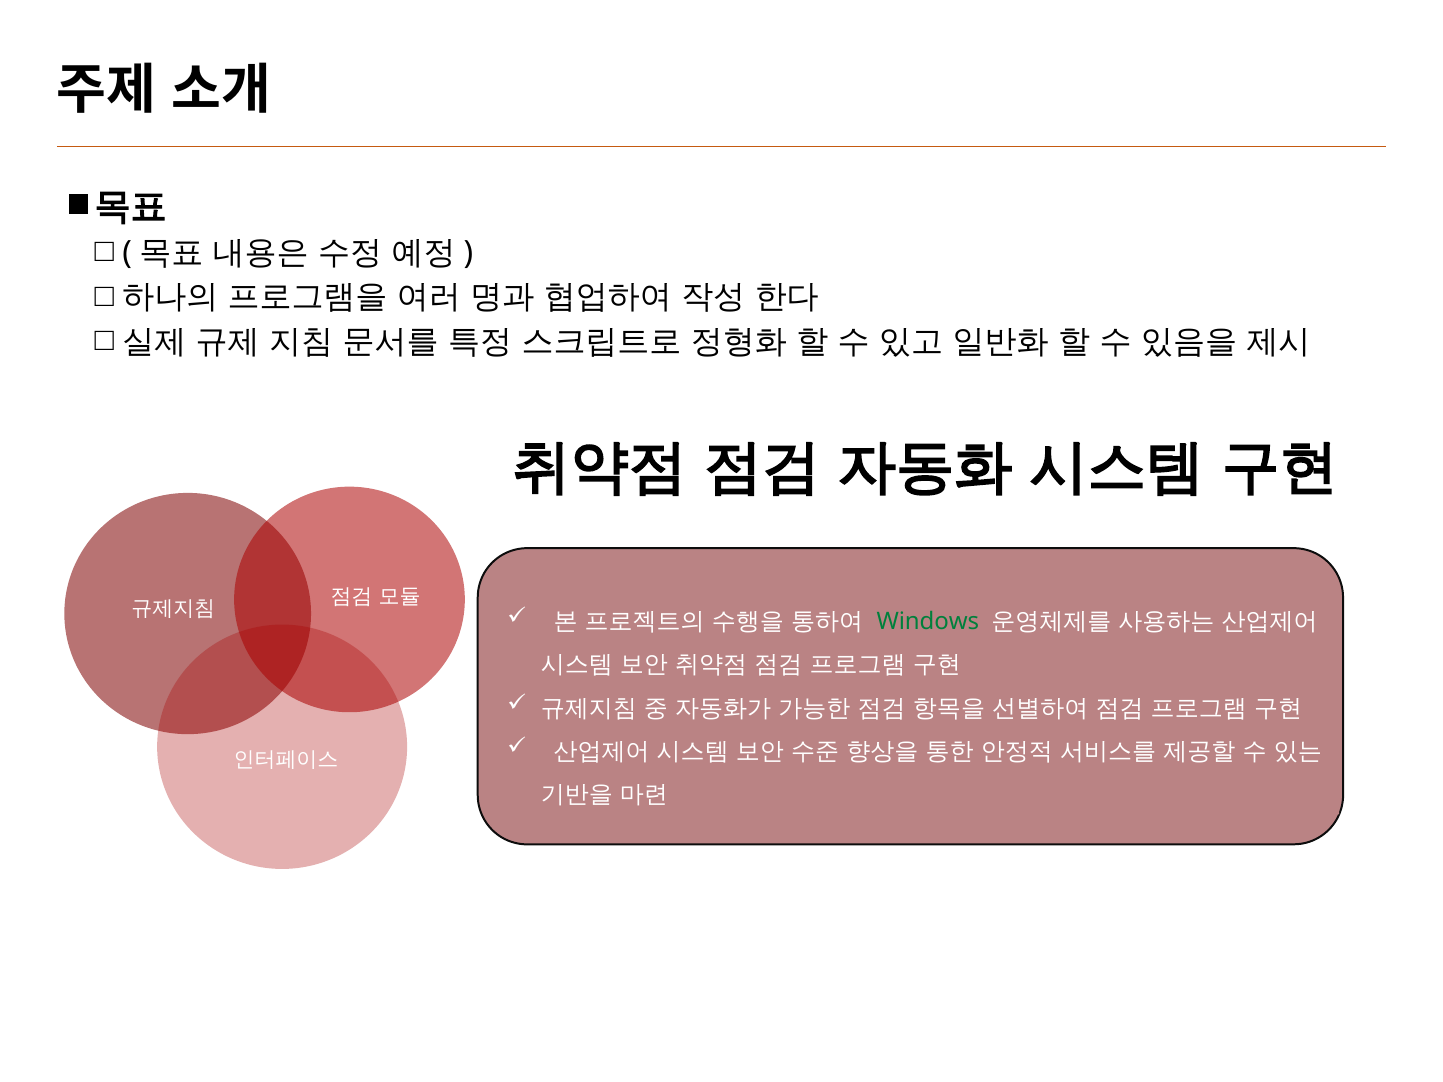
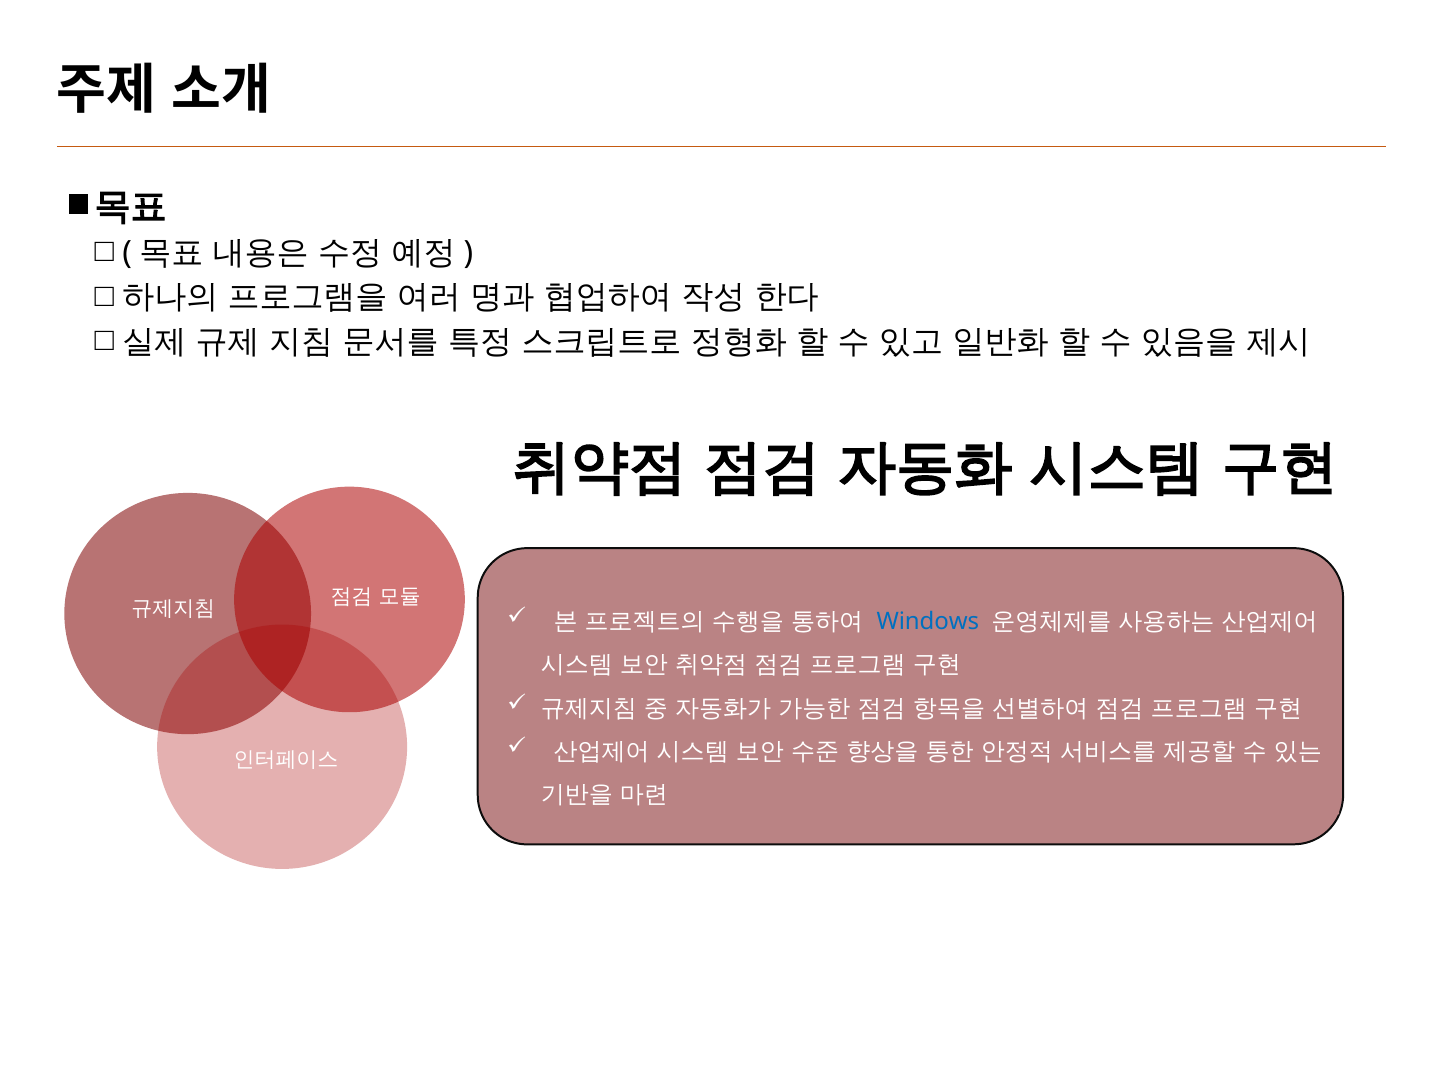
Windows colour: green -> blue (928, 622)
